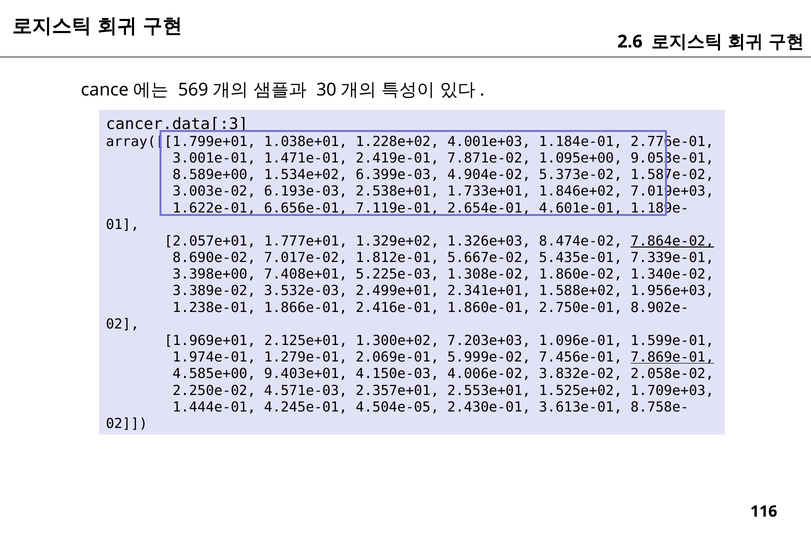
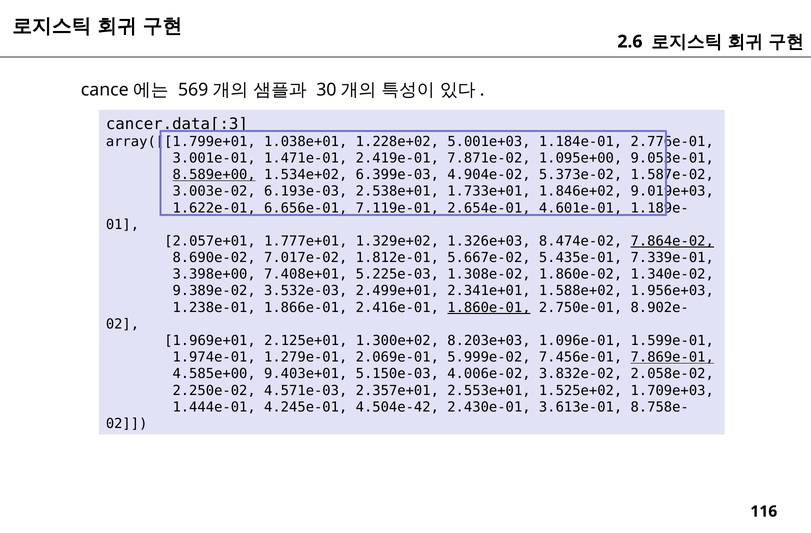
4.001e+03: 4.001e+03 -> 5.001e+03 (489, 141)
8.589e+00 underline: none -> present (214, 175)
7.019e+03: 7.019e+03 -> 9.019e+03 (672, 191)
3.389e-02: 3.389e-02 -> 9.389e-02 (214, 291)
1.860e-01 underline: none -> present (489, 307)
7.203e+03: 7.203e+03 -> 8.203e+03 (489, 340)
4.150e-03: 4.150e-03 -> 5.150e-03 (397, 374)
4.504e-05: 4.504e-05 -> 4.504e-42 (397, 407)
